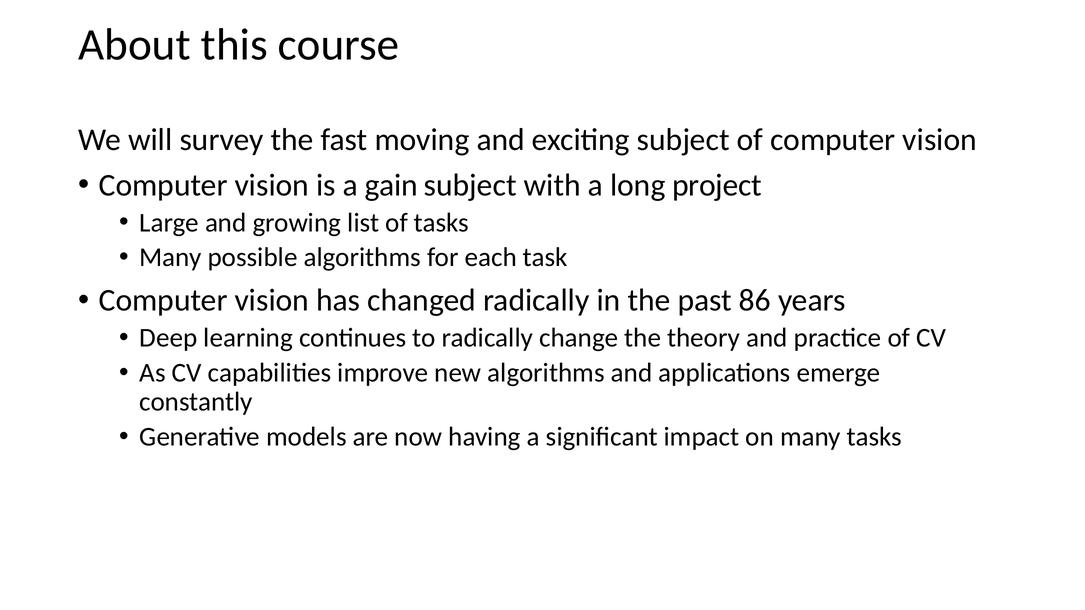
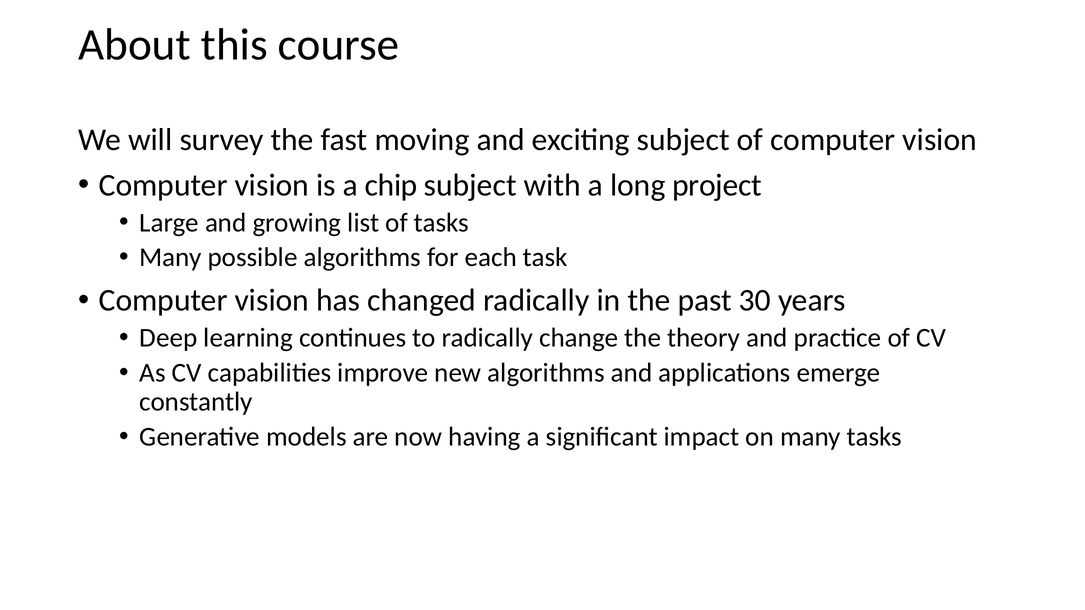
gain: gain -> chip (391, 185)
86: 86 -> 30 (755, 301)
